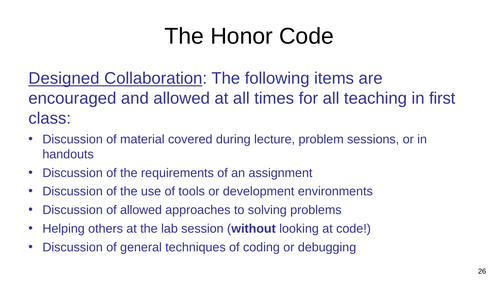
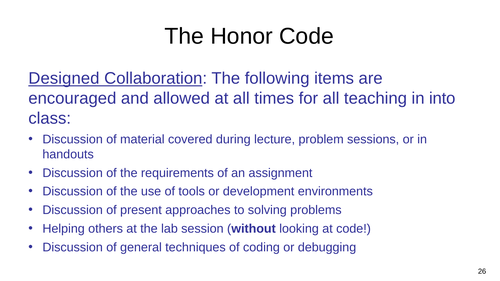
first: first -> into (442, 99)
of allowed: allowed -> present (141, 210)
